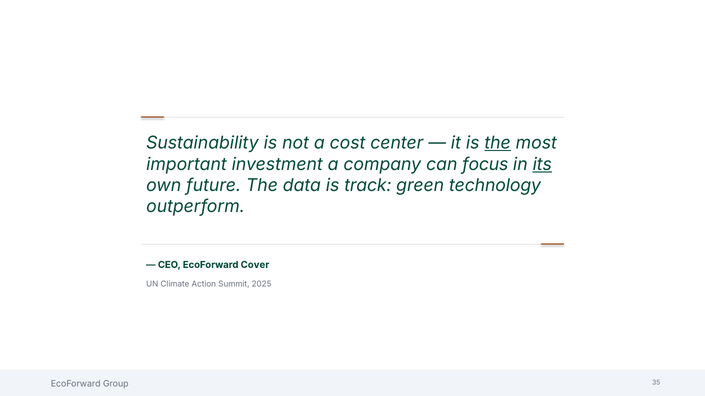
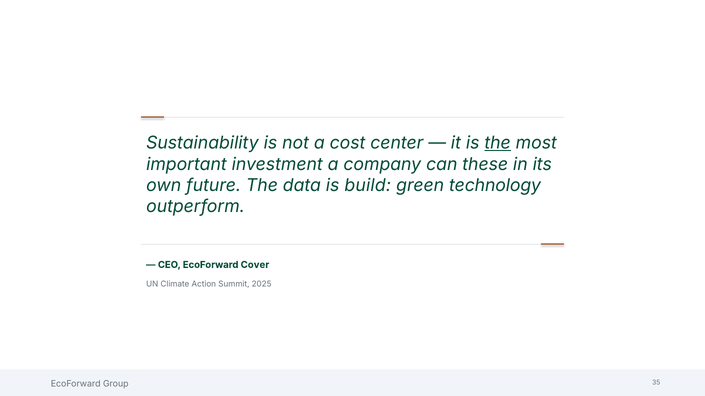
focus: focus -> these (485, 164)
its underline: present -> none (542, 164)
track: track -> build (368, 186)
